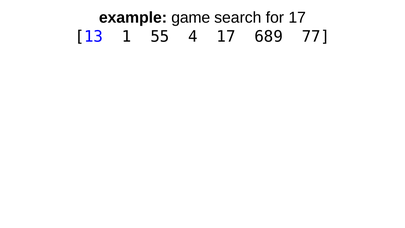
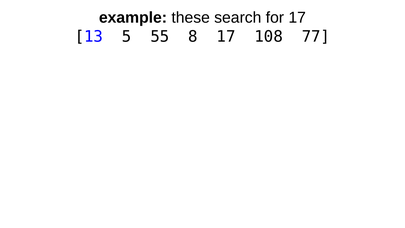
game: game -> these (191, 18)
1: 1 -> 5 (127, 37)
4: 4 -> 8 (193, 37)
689: 689 -> 108 (269, 37)
